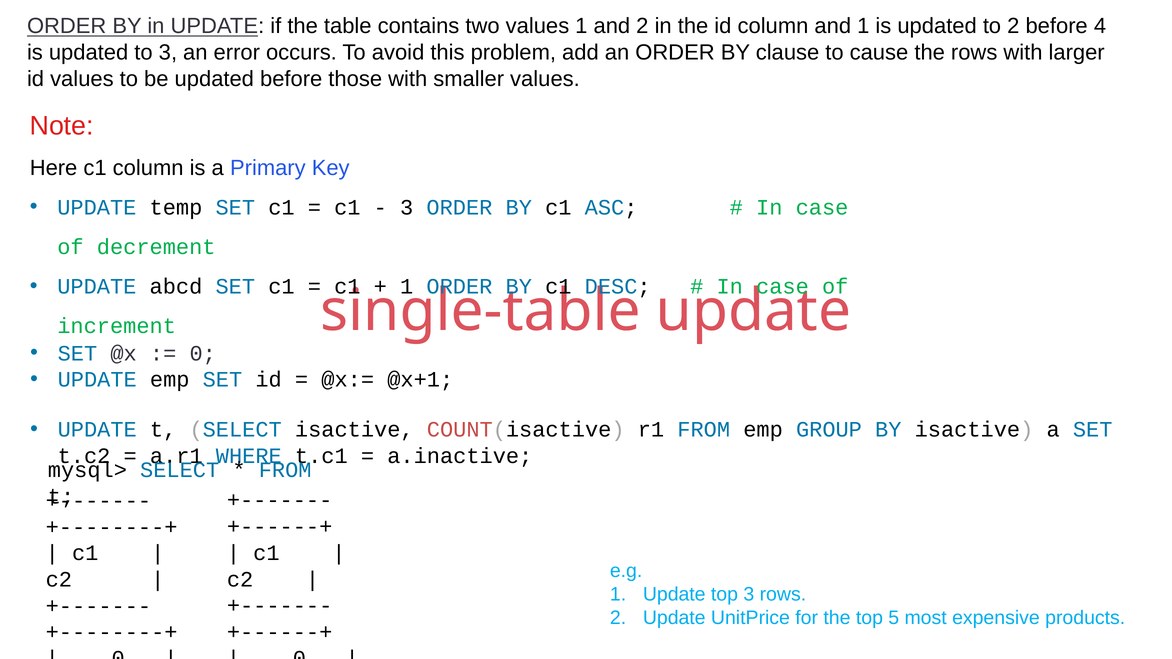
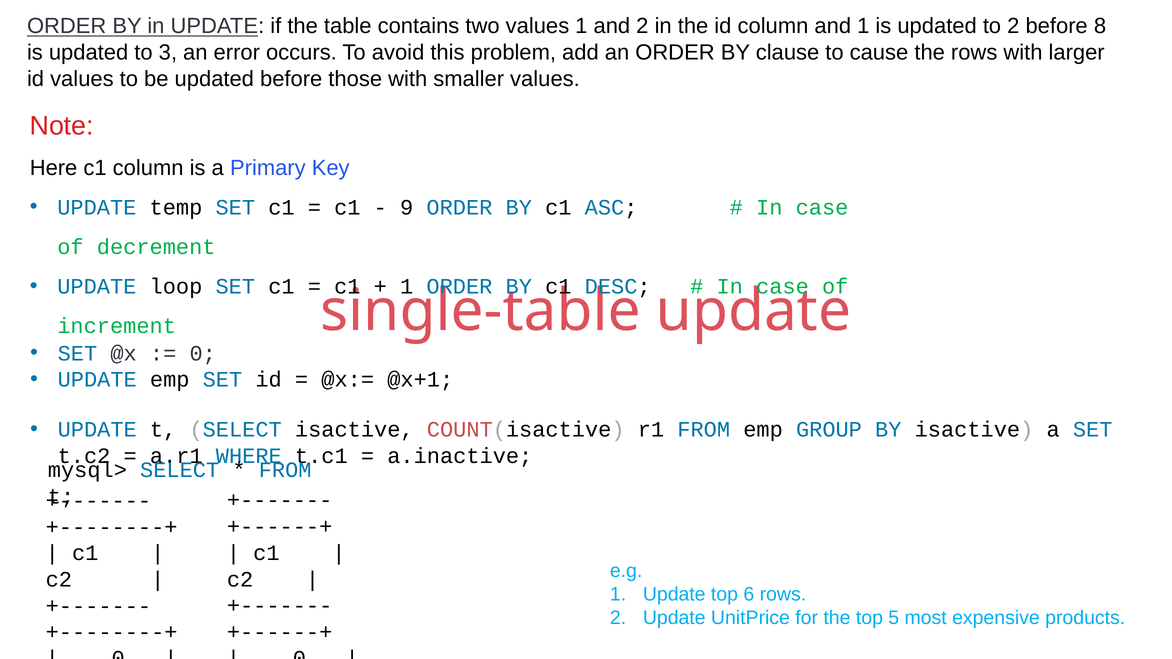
4: 4 -> 8 (1100, 26)
3: 3 -> 9 (407, 207)
abcd: abcd -> loop (176, 287)
top 3: 3 -> 6 (749, 595)
